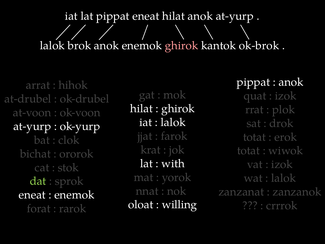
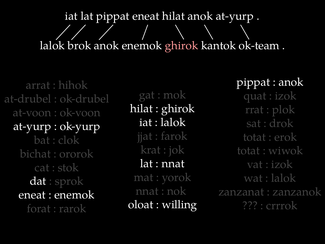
ok-brok: ok-brok -> ok-team (259, 46)
with: with -> nnat (173, 163)
dat colour: light green -> white (38, 181)
